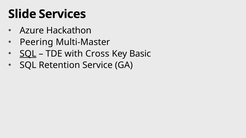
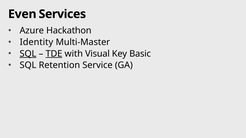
Slide: Slide -> Even (22, 14)
Peering: Peering -> Identity (36, 42)
TDE underline: none -> present (54, 54)
Cross: Cross -> Visual (97, 54)
